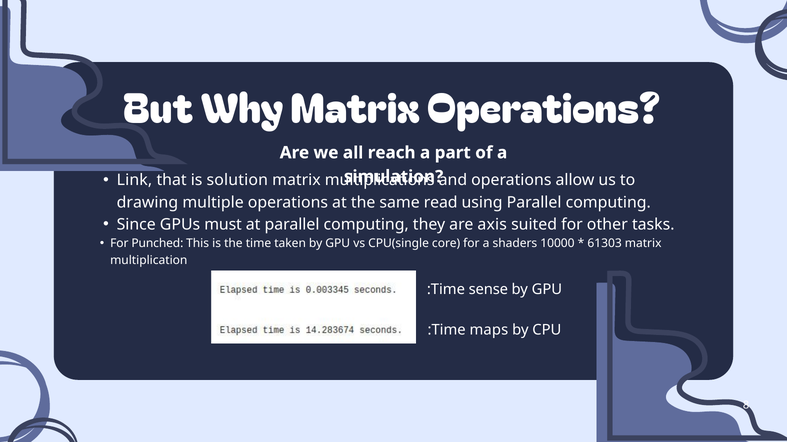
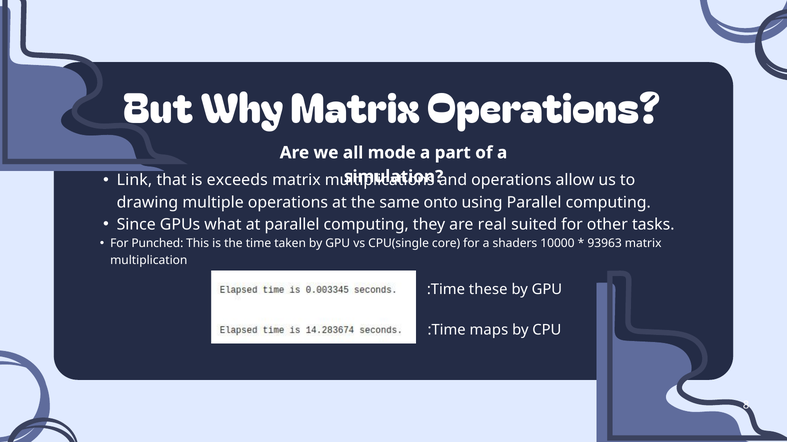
reach: reach -> mode (392, 153)
solution: solution -> exceeds (237, 181)
read: read -> onto (441, 203)
must: must -> what (223, 225)
axis: axis -> real (492, 225)
61303: 61303 -> 93963 (605, 244)
sense: sense -> these (488, 290)
